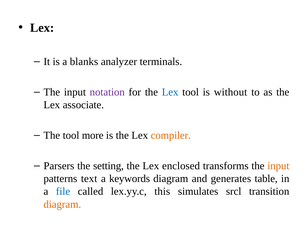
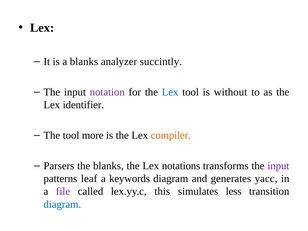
terminals: terminals -> succintly (161, 62)
associate: associate -> identifier (83, 105)
the setting: setting -> blanks (108, 166)
enclosed: enclosed -> notations (181, 166)
input colour: orange -> purple (278, 166)
text: text -> leaf (89, 179)
table: table -> yacc (266, 179)
file colour: blue -> purple (63, 191)
srcl: srcl -> less (234, 191)
diagram colour: orange -> blue (62, 204)
